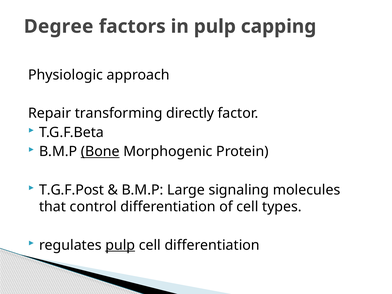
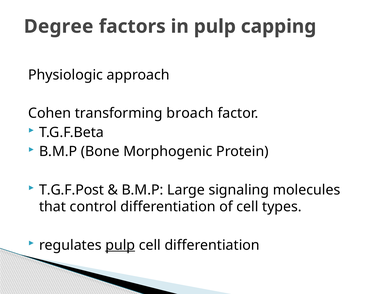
Repair: Repair -> Cohen (50, 113)
directly: directly -> broach (190, 113)
Bone underline: present -> none (100, 152)
